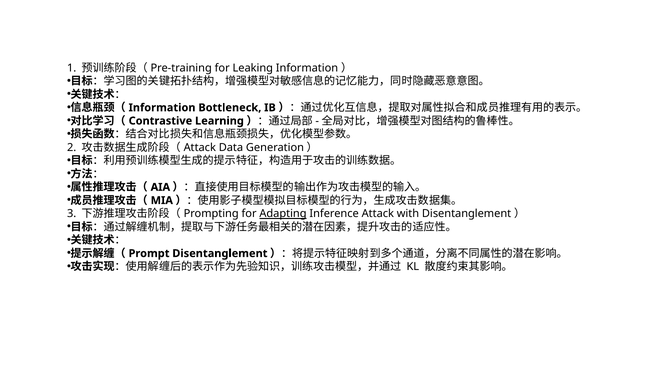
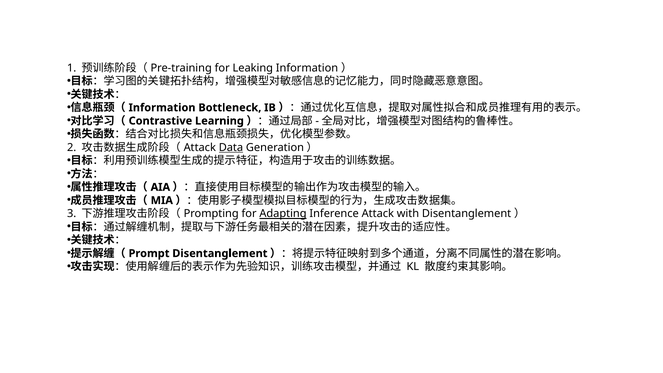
Data underline: none -> present (231, 147)
